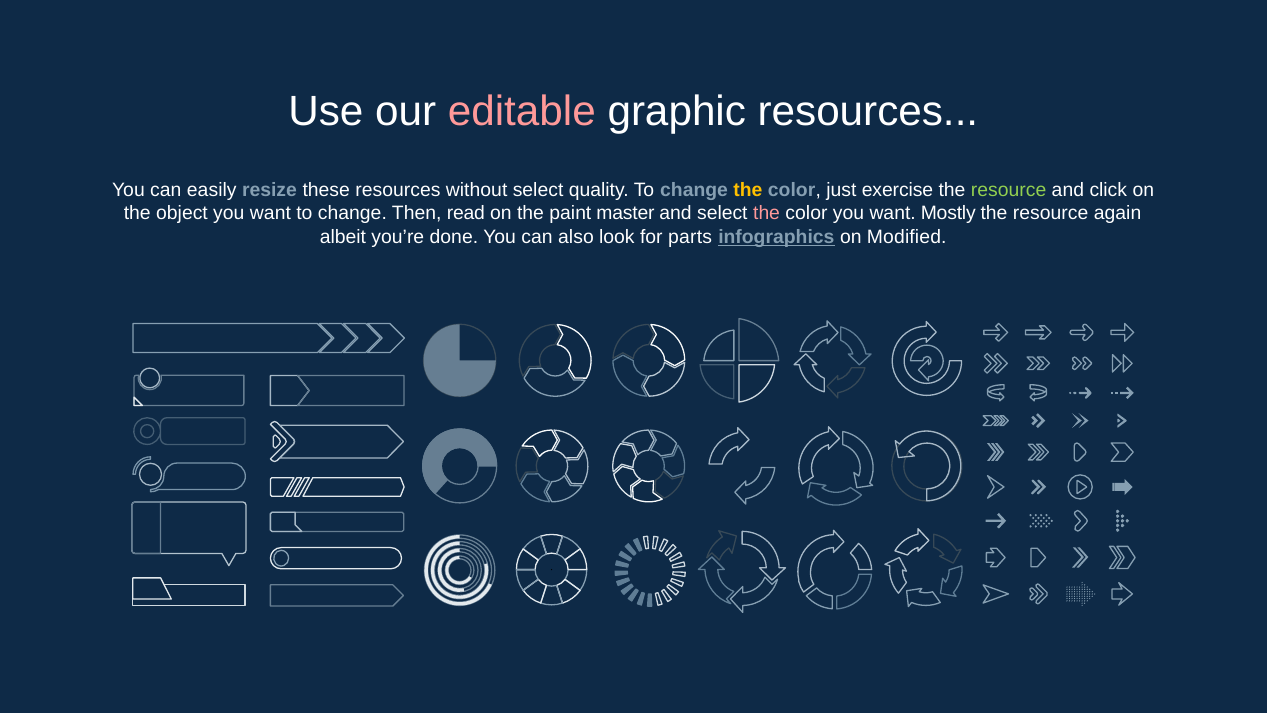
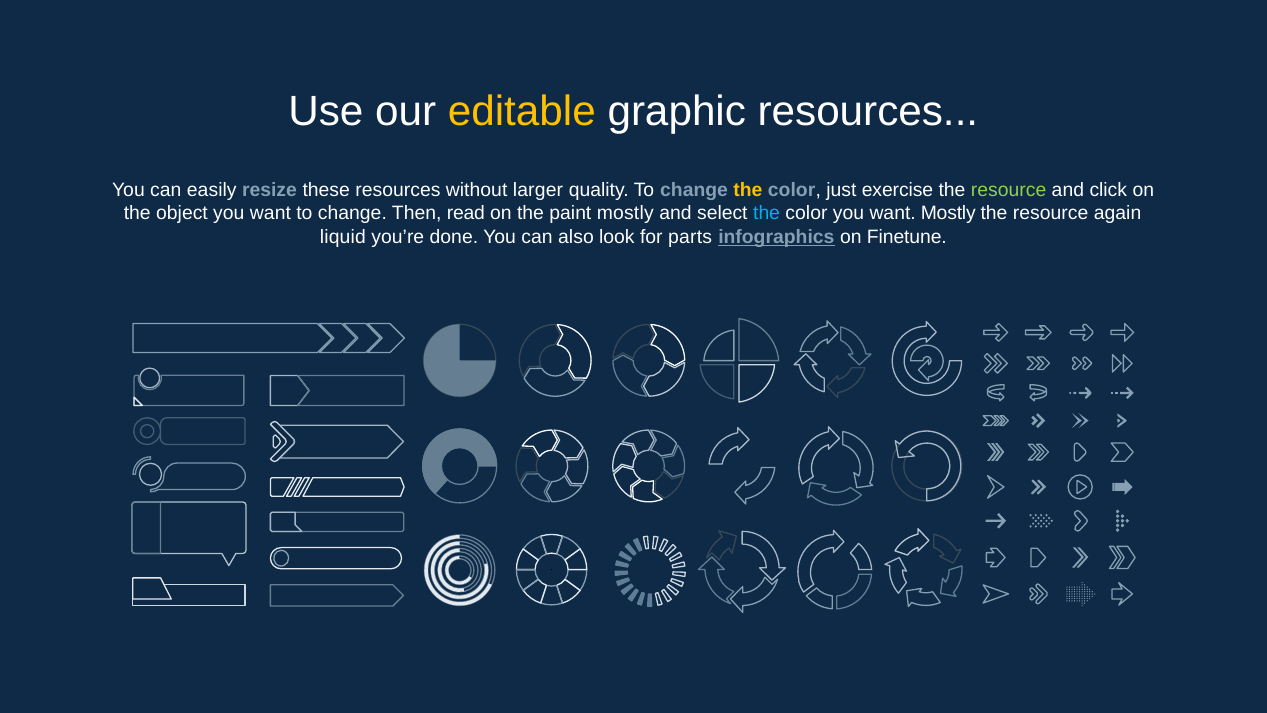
editable colour: pink -> yellow (522, 112)
without select: select -> larger (538, 190)
paint master: master -> mostly (625, 213)
the colour: pink -> light blue (767, 213)
albeit: albeit -> liquid (343, 237)
Modified: Modified -> Finetune (907, 237)
